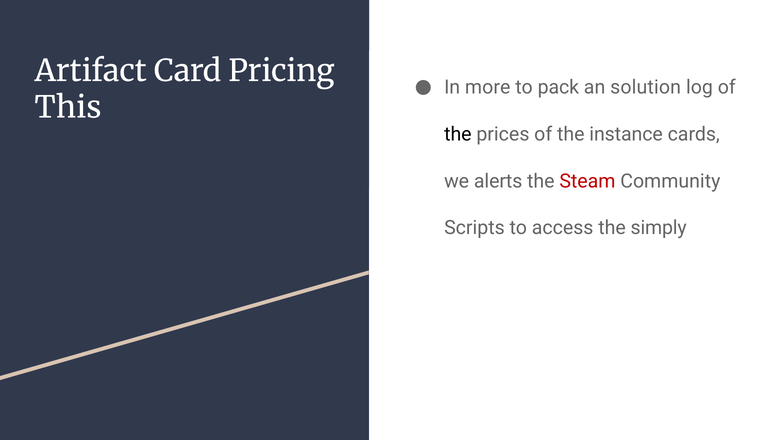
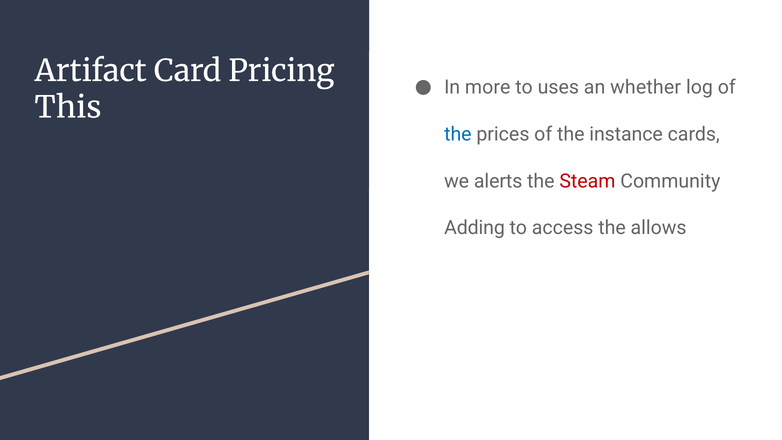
pack: pack -> uses (558, 87)
solution: solution -> whether (646, 87)
the colour: black -> blue (458, 134)
Scripts: Scripts -> Adding (475, 228)
simply: simply -> allows (659, 228)
